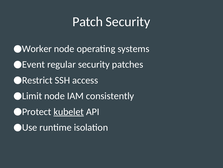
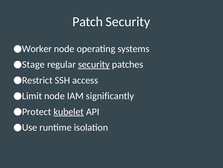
Event: Event -> Stage (33, 64)
security underline: none -> present (94, 64)
consistently: consistently -> significantly (110, 96)
